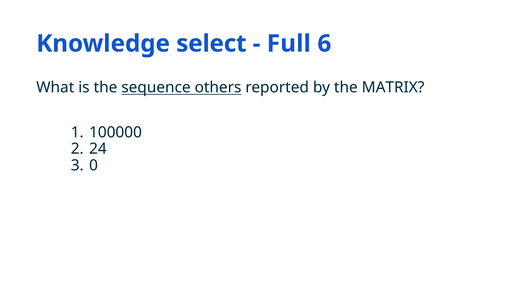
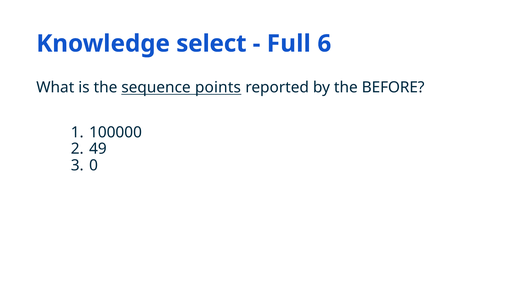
others: others -> points (218, 87)
MATRIX: MATRIX -> BEFORE (393, 87)
24: 24 -> 49 (98, 149)
